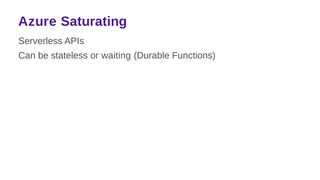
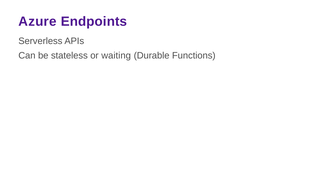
Saturating: Saturating -> Endpoints (94, 22)
